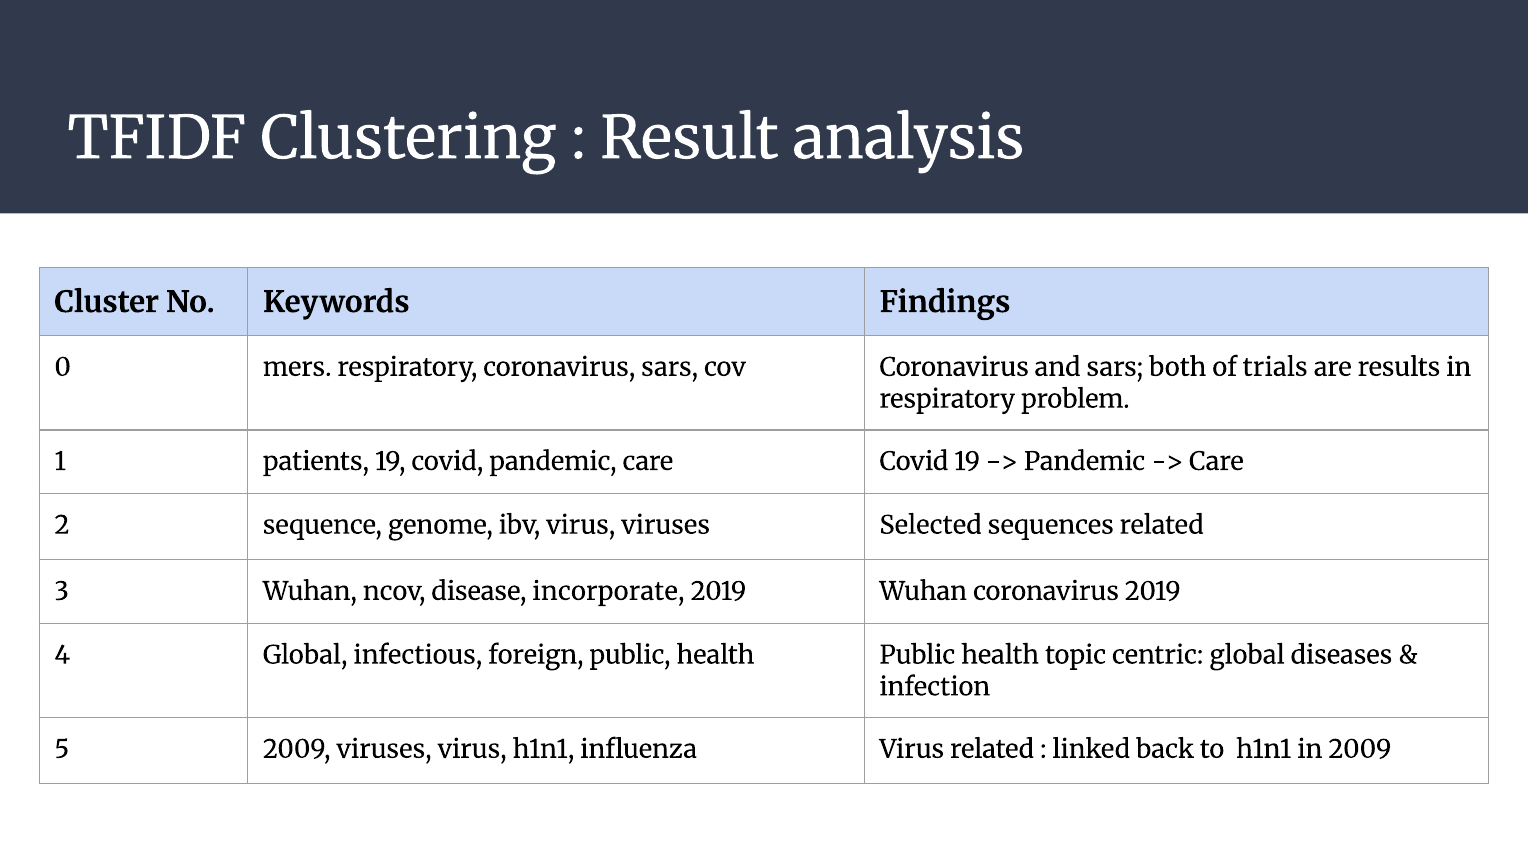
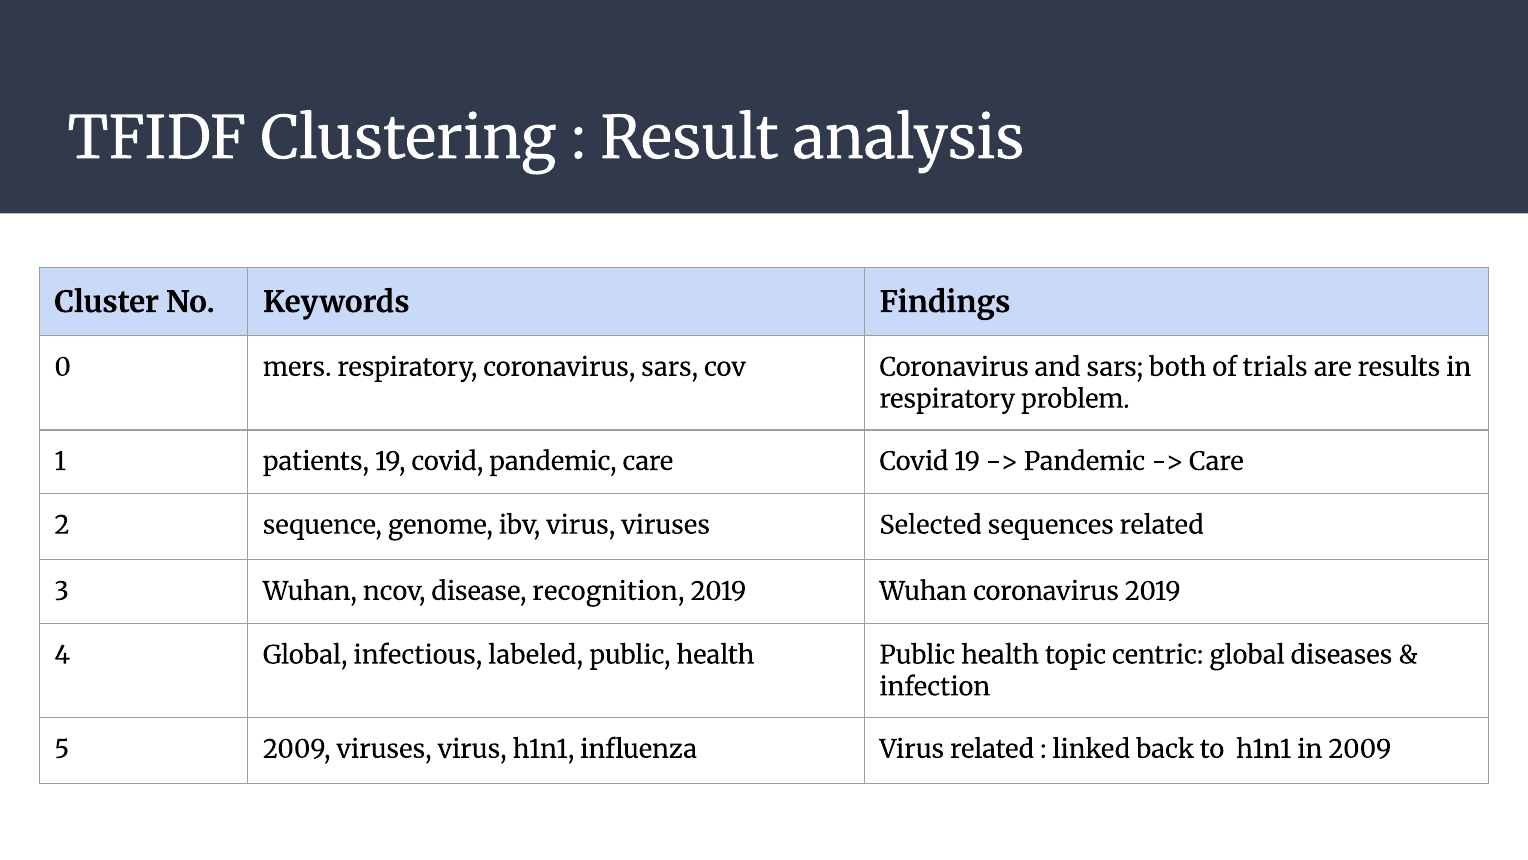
incorporate: incorporate -> recognition (608, 591)
foreign: foreign -> labeled (536, 655)
